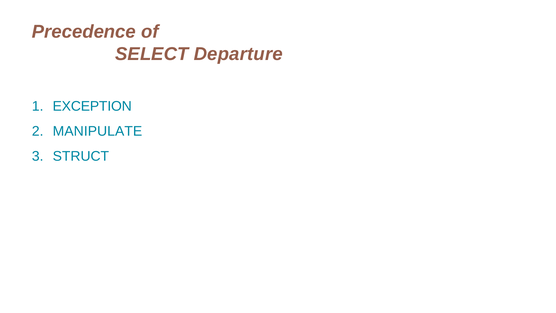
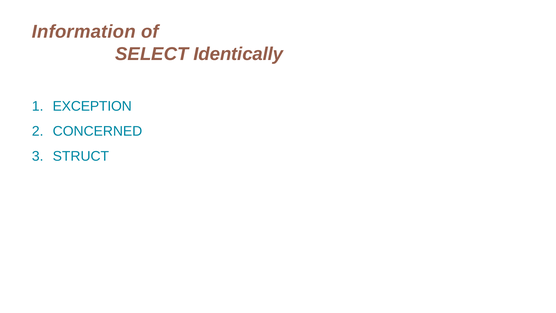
Precedence: Precedence -> Information (84, 32)
Departure: Departure -> Identically (238, 54)
MANIPULATE: MANIPULATE -> CONCERNED (98, 131)
